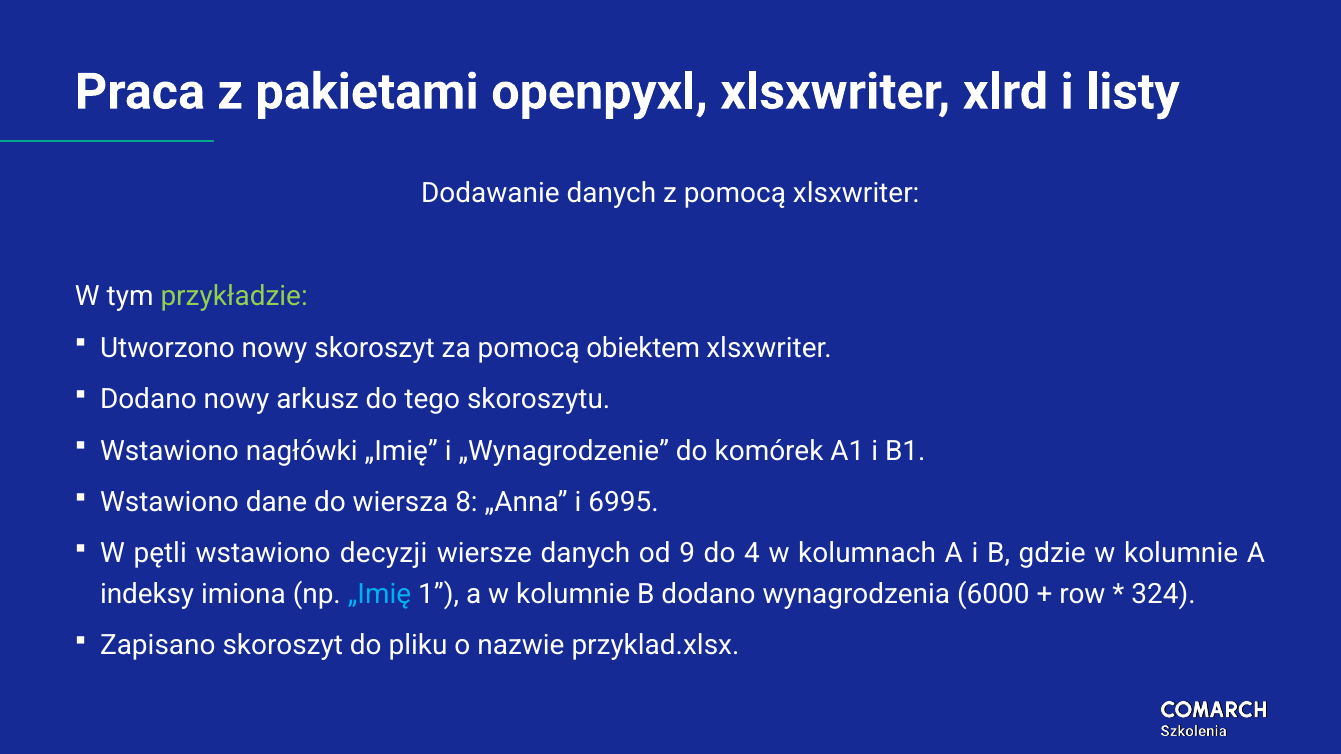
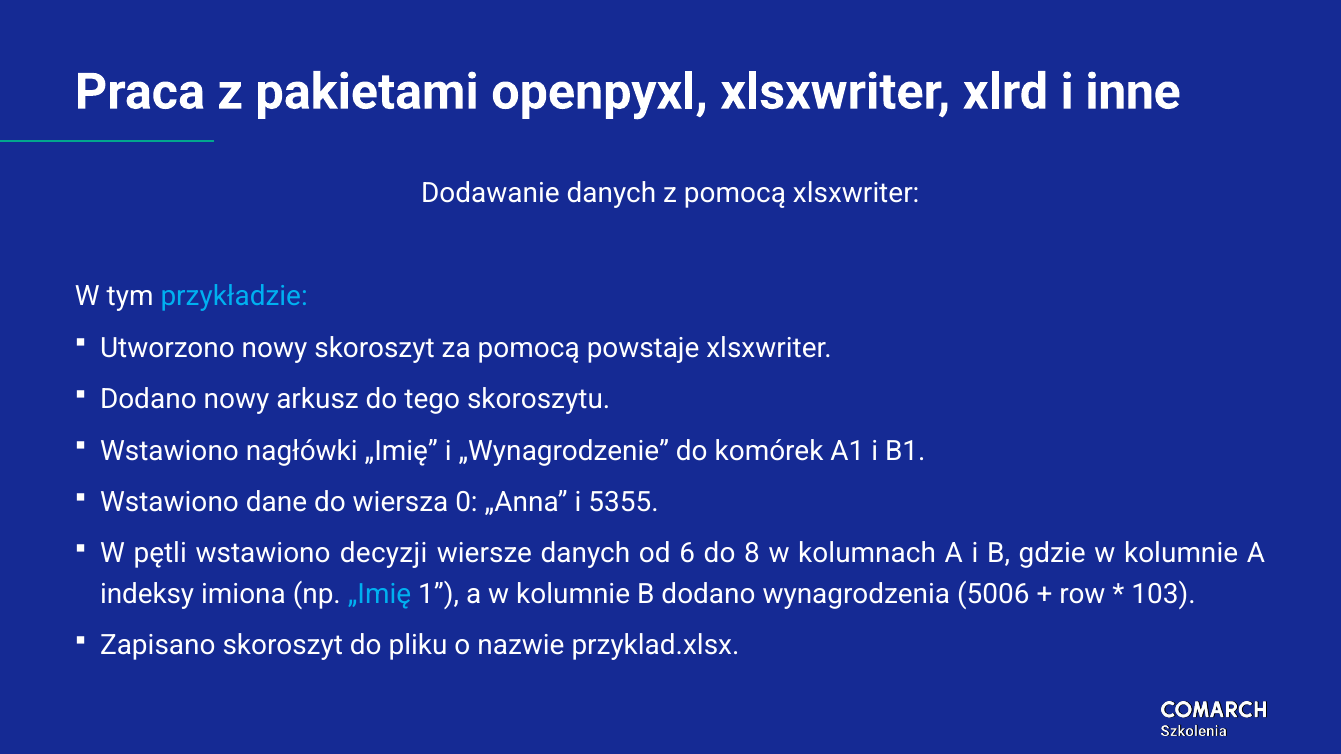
listy: listy -> inne (1133, 92)
przykładzie colour: light green -> light blue (234, 297)
obiektem: obiektem -> powstaje (643, 348)
8: 8 -> 0 (467, 502)
6995: 6995 -> 5355 (624, 502)
9: 9 -> 6 (687, 554)
4: 4 -> 8 (752, 554)
6000: 6000 -> 5006 (993, 594)
324: 324 -> 103 (1164, 594)
